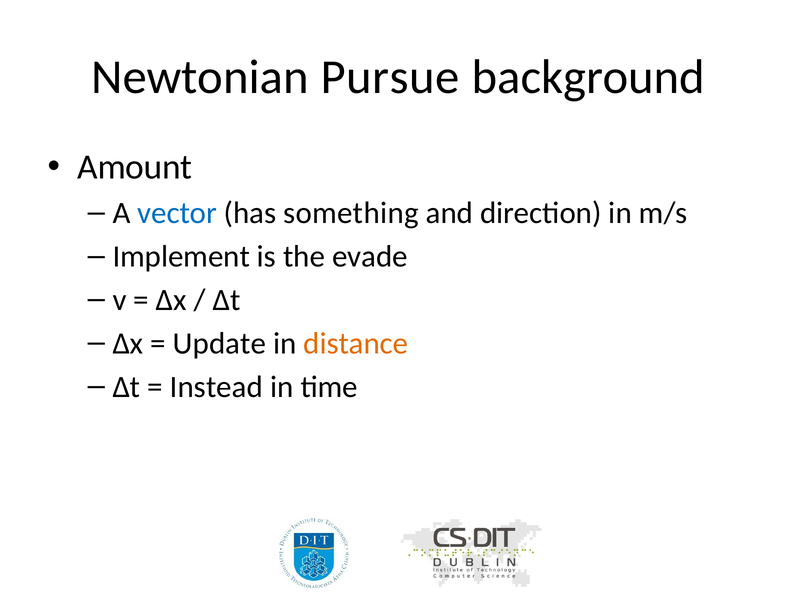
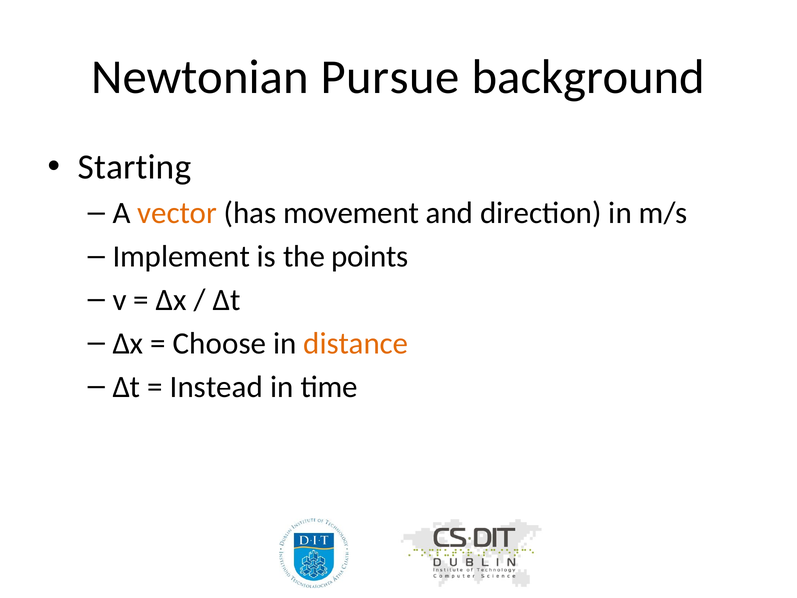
Amount: Amount -> Starting (135, 167)
vector colour: blue -> orange (177, 213)
something: something -> movement (351, 213)
evade: evade -> points (370, 256)
Update: Update -> Choose (219, 343)
